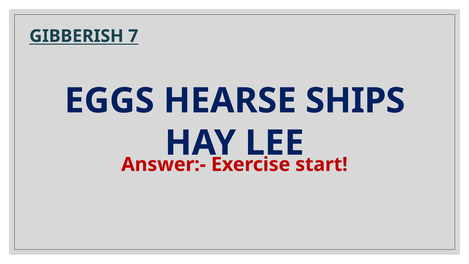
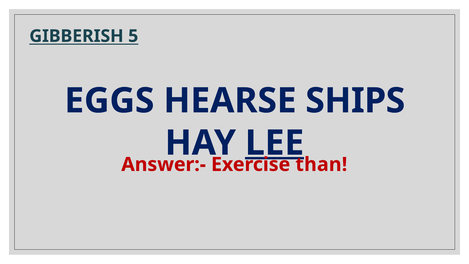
7: 7 -> 5 (133, 36)
LEE underline: none -> present (275, 143)
start: start -> than (321, 164)
